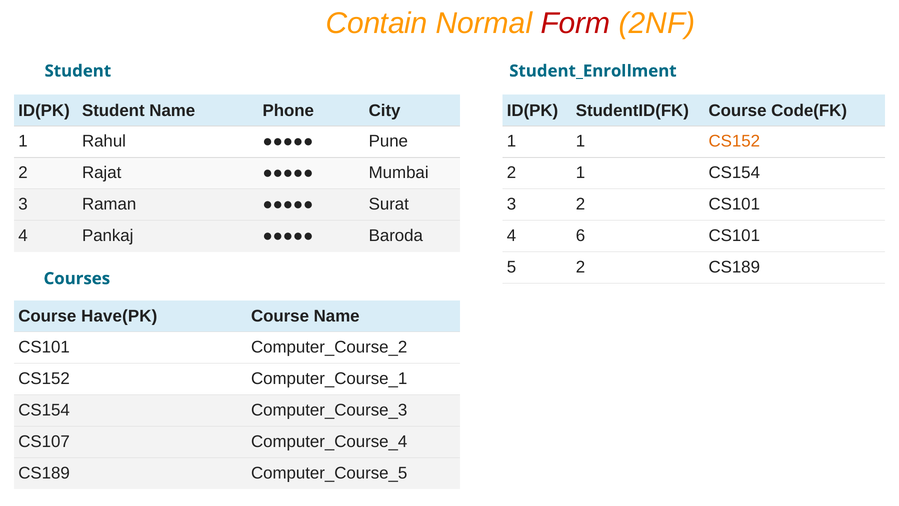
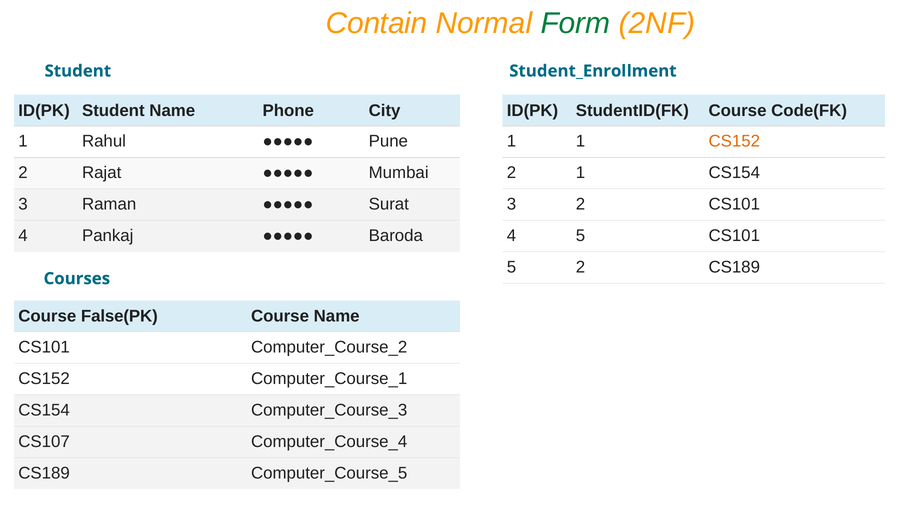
Form colour: red -> green (575, 23)
4 6: 6 -> 5 (581, 236)
Have(PK: Have(PK -> False(PK (119, 316)
